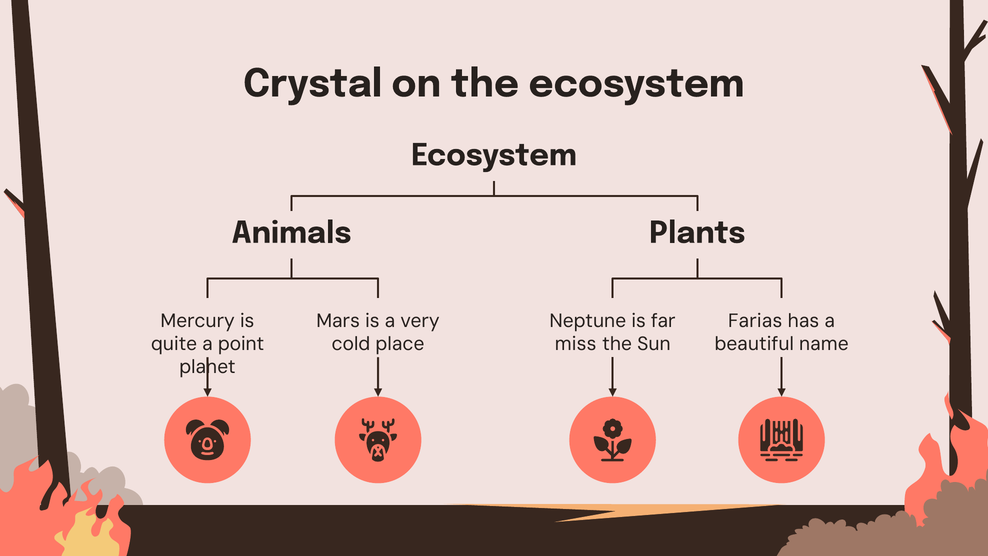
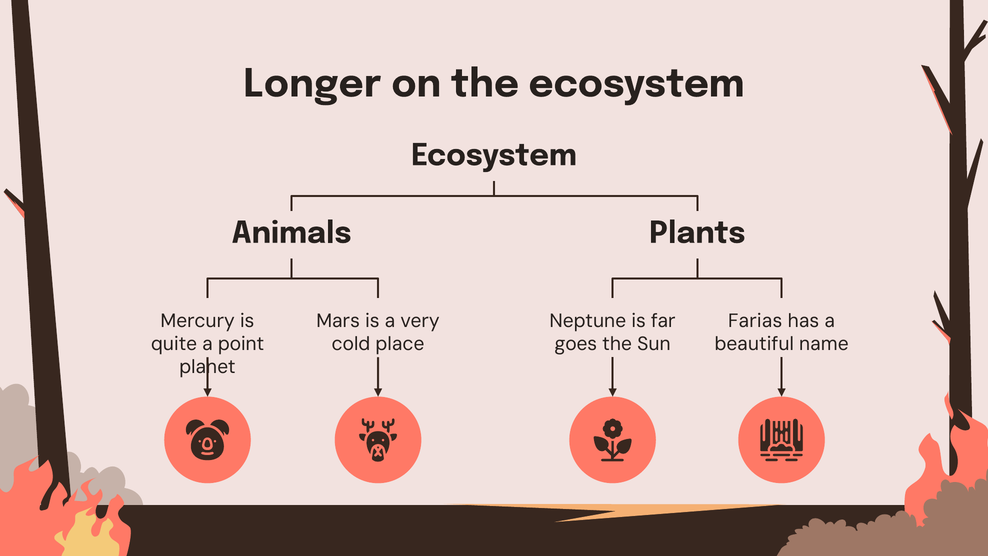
Crystal: Crystal -> Longer (312, 84)
miss: miss -> goes (576, 344)
